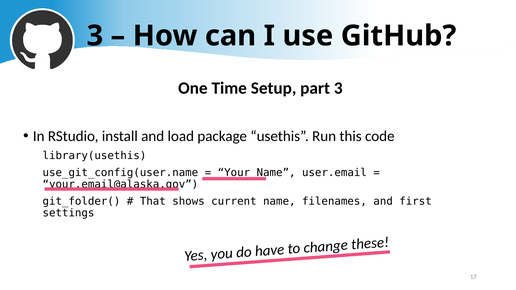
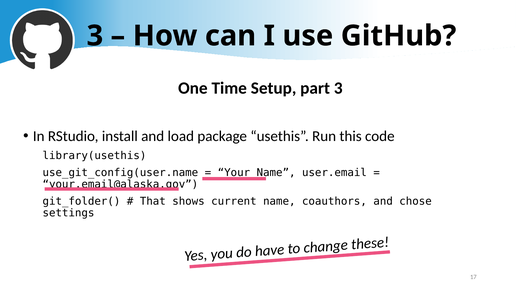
filenames: filenames -> coauthors (334, 201)
first: first -> chose (416, 201)
